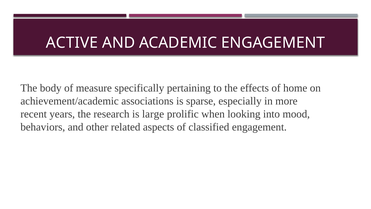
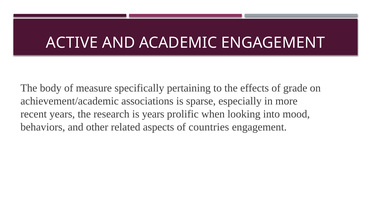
home: home -> grade (295, 88)
is large: large -> years (153, 114)
classified: classified -> countries (209, 127)
